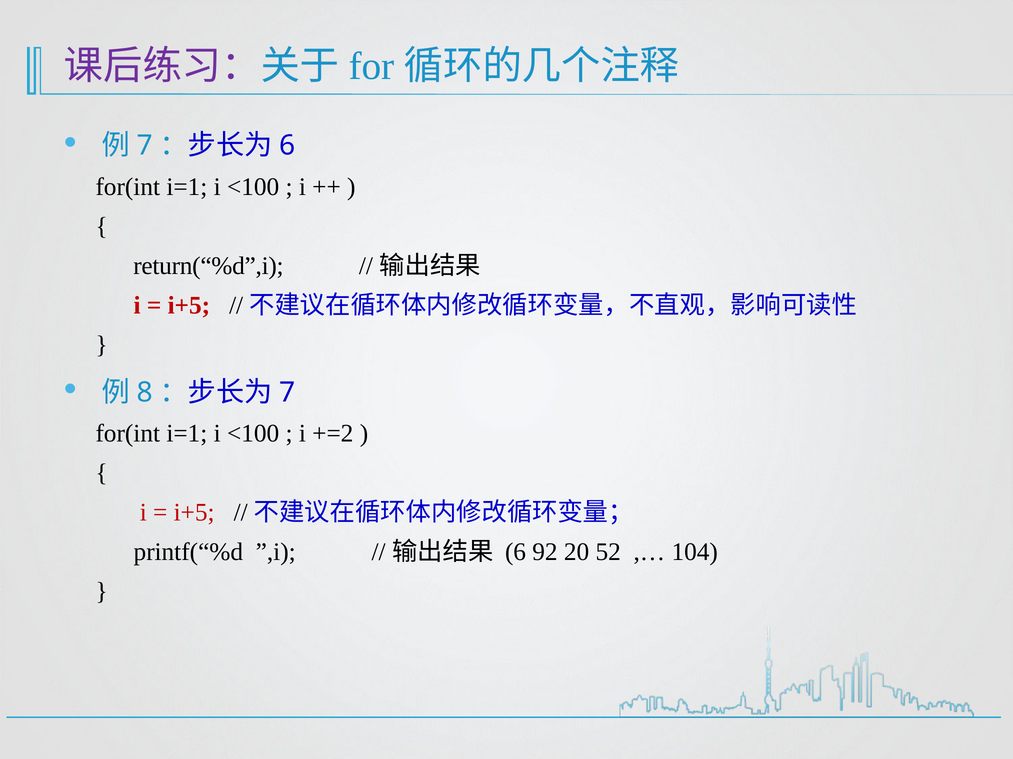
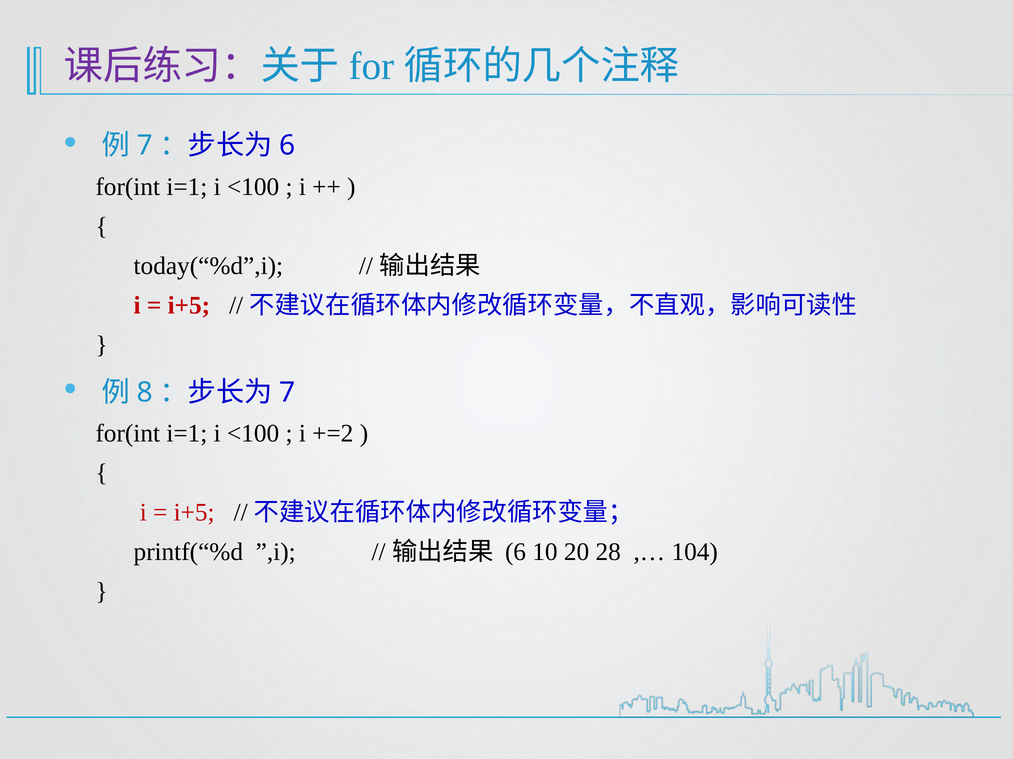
return(“%d”,i: return(“%d”,i -> today(“%d”,i (208, 266)
92: 92 -> 10 (545, 553)
52: 52 -> 28 (608, 553)
